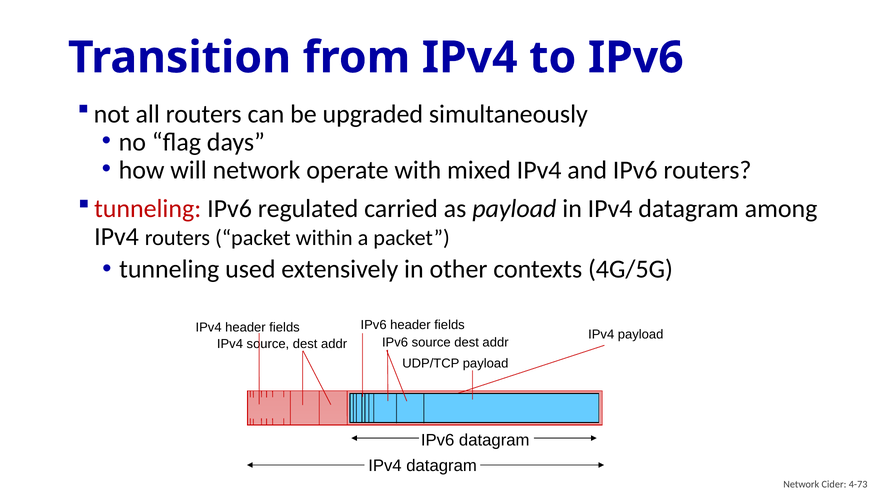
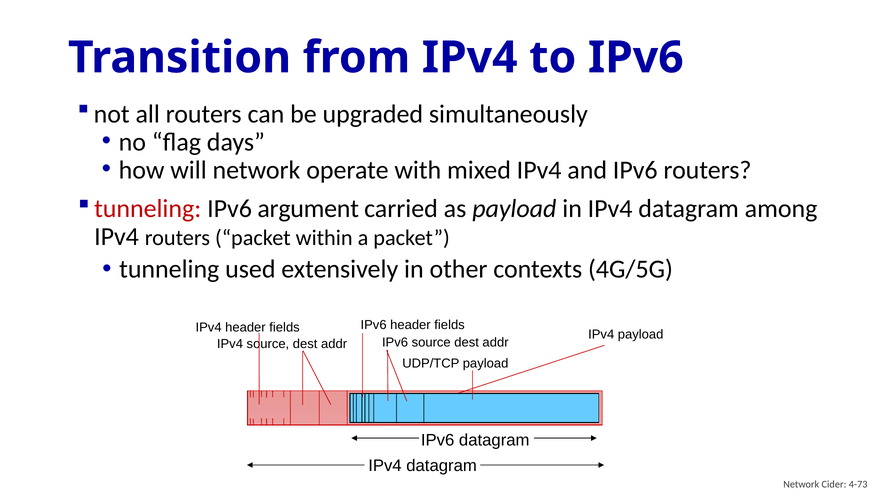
regulated: regulated -> argument (308, 209)
